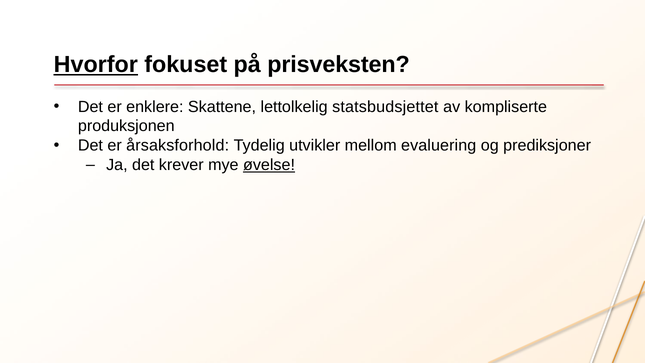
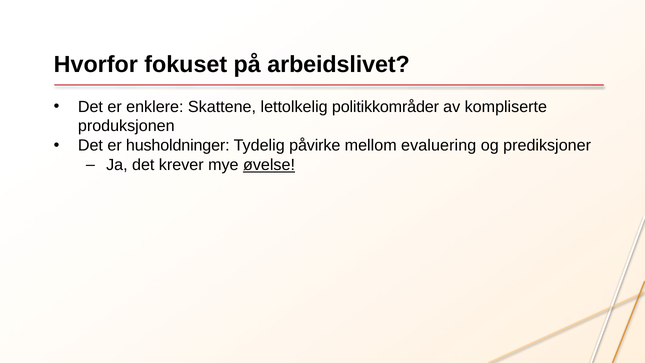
Hvorfor underline: present -> none (96, 65)
prisveksten: prisveksten -> arbeidslivet (339, 65)
statsbudsjettet: statsbudsjettet -> politikkområder (385, 107)
årsaksforhold: årsaksforhold -> husholdninger (178, 146)
utvikler: utvikler -> påvirke (315, 146)
